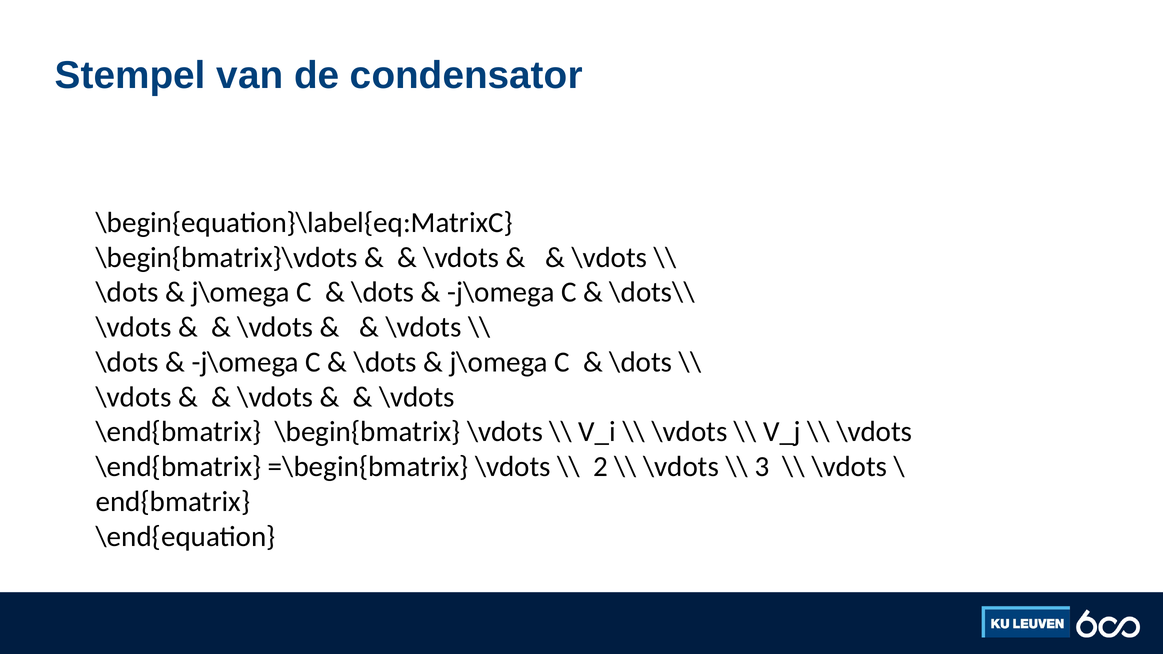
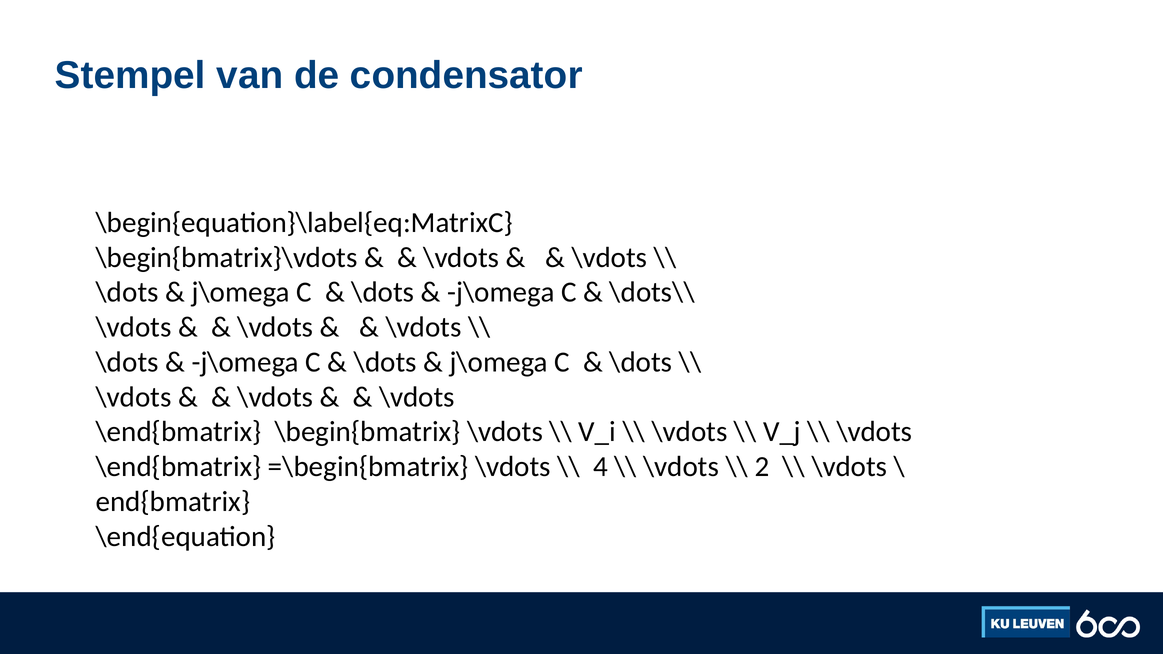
2: 2 -> 4 (600, 467)
3: 3 -> 2 (762, 467)
